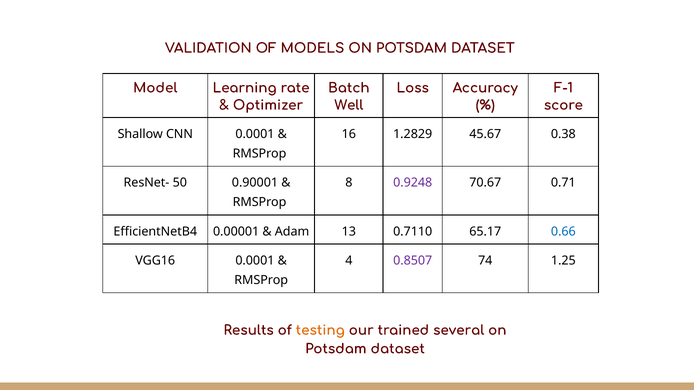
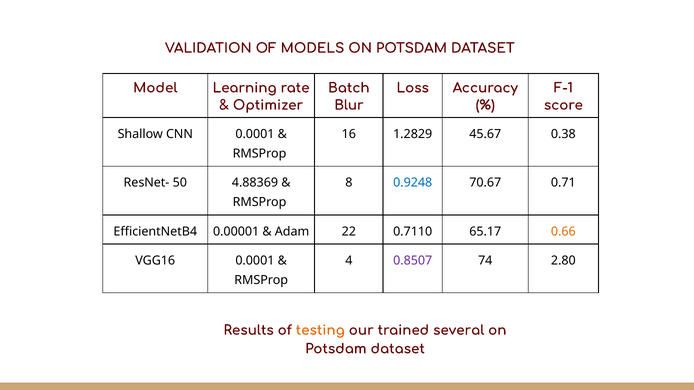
Well: Well -> Blur (349, 105)
0.90001: 0.90001 -> 4.88369 (255, 183)
0.9248 colour: purple -> blue (413, 183)
13: 13 -> 22 (349, 232)
0.66 colour: blue -> orange (563, 232)
1.25: 1.25 -> 2.80 (563, 261)
